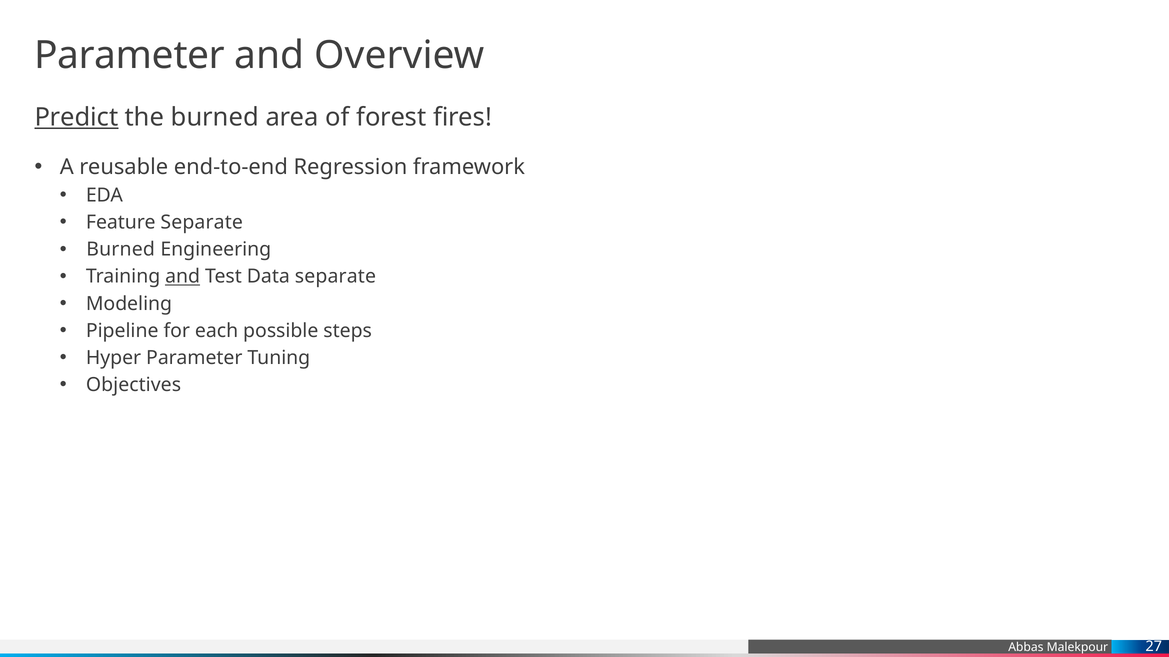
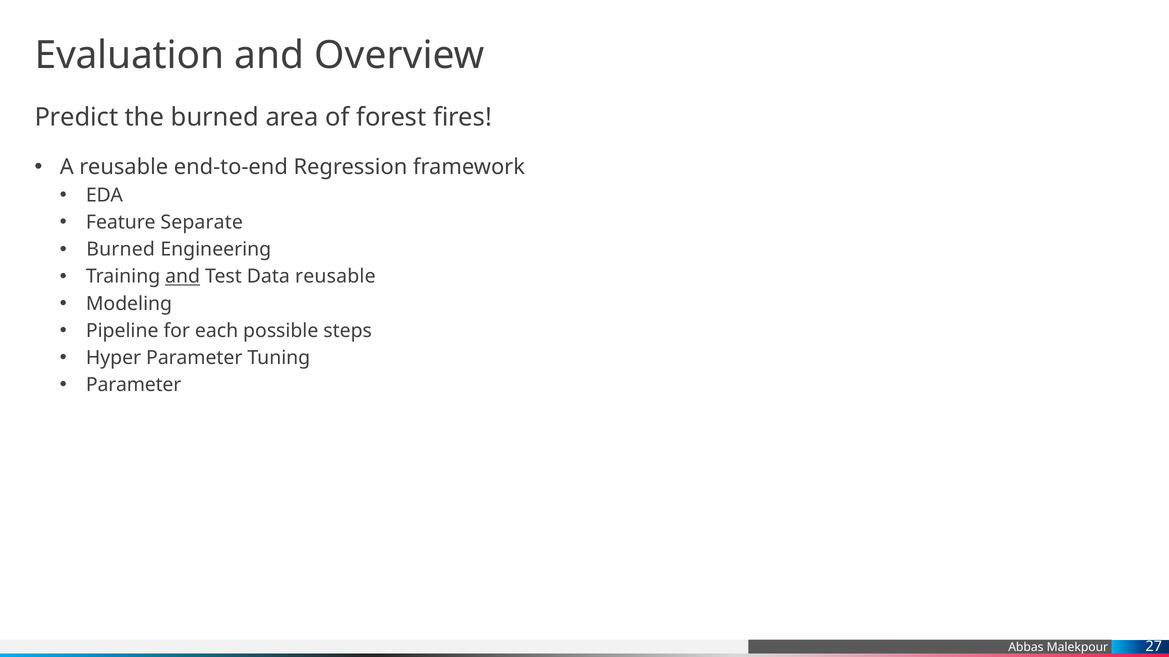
Parameter: Parameter -> Evaluation (129, 55)
Predict underline: present -> none (76, 117)
Data separate: separate -> reusable (335, 277)
Objectives: Objectives -> Parameter (134, 385)
